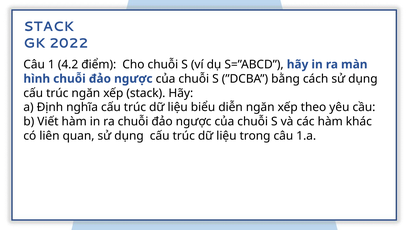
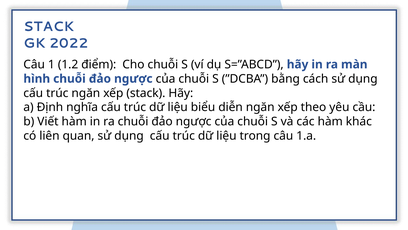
4.2: 4.2 -> 1.2 (68, 64)
